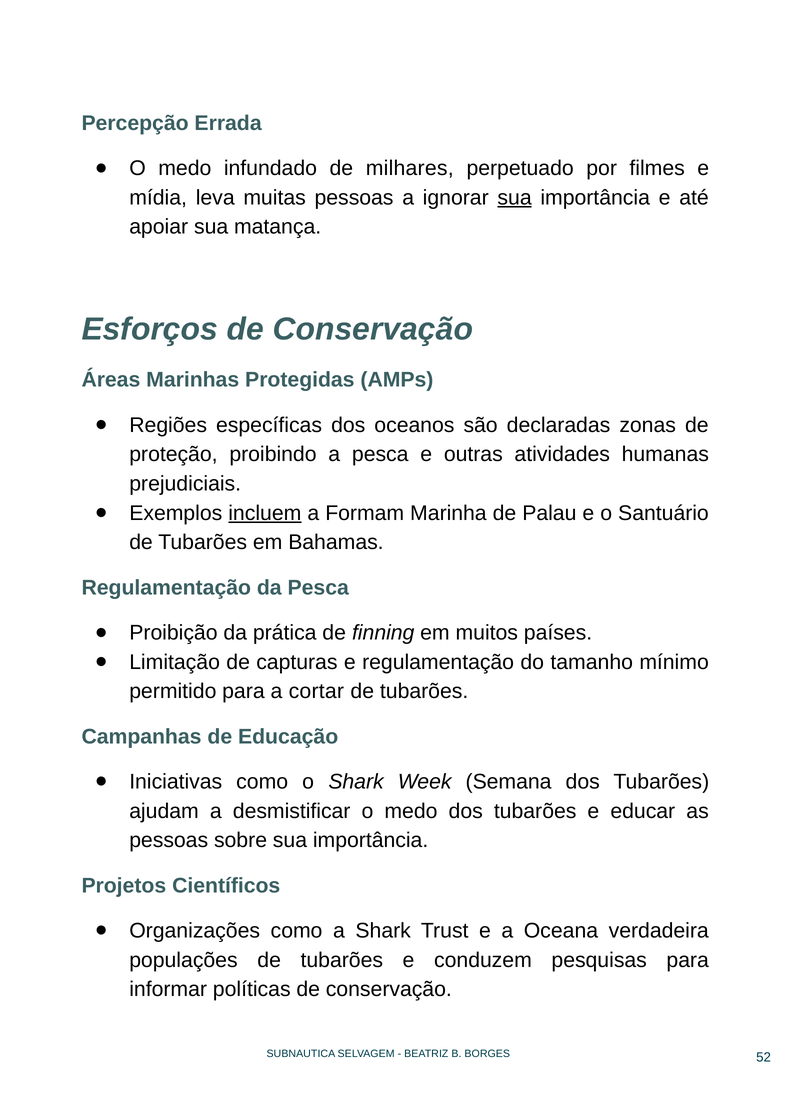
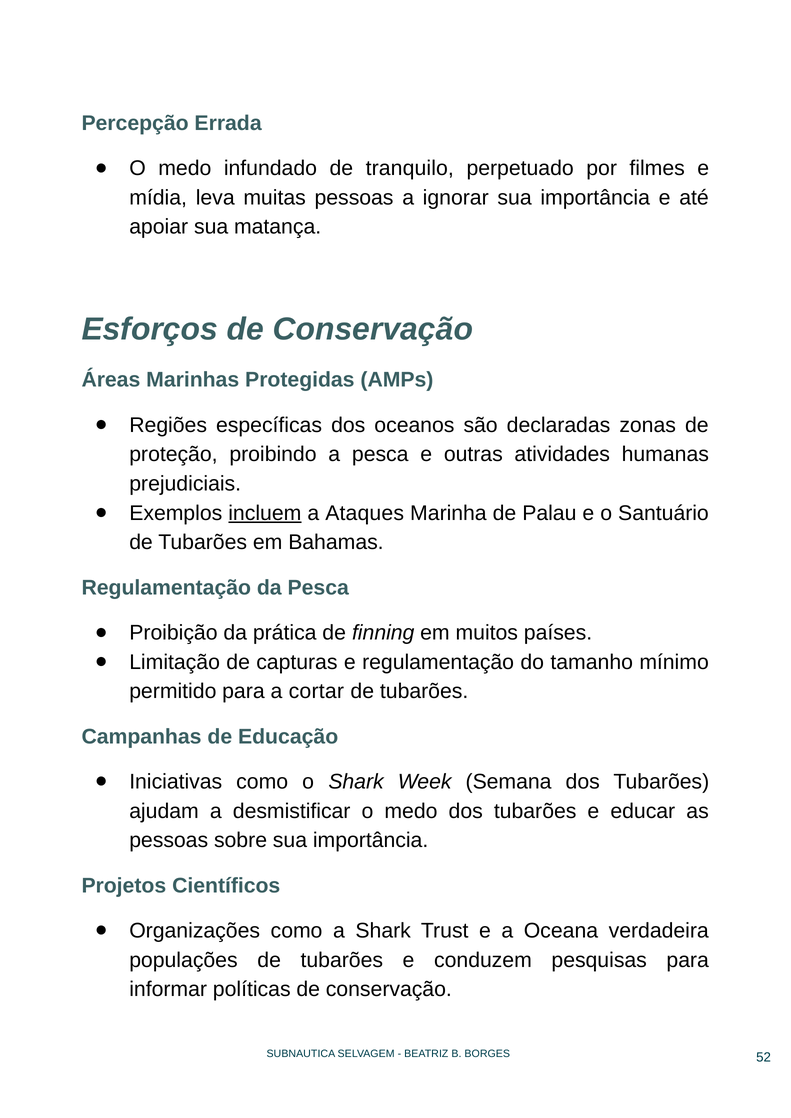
milhares: milhares -> tranquilo (410, 169)
sua underline: present -> none (515, 198)
Formam: Formam -> Ataques (365, 513)
